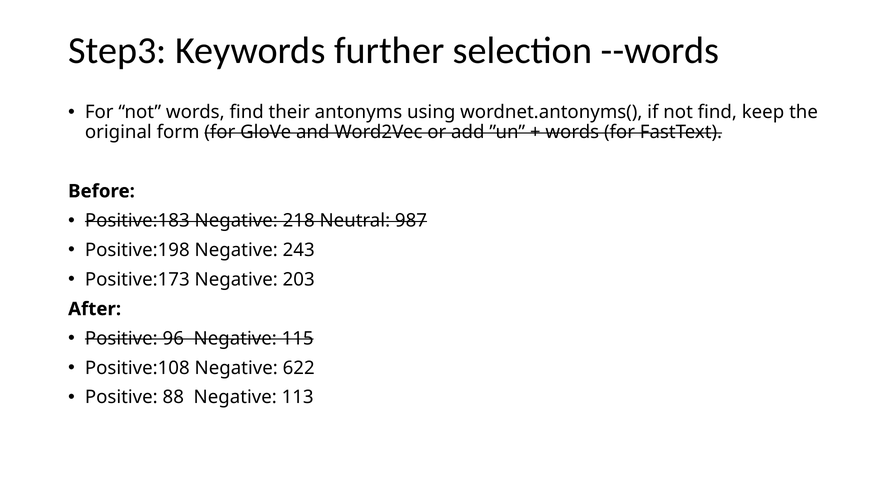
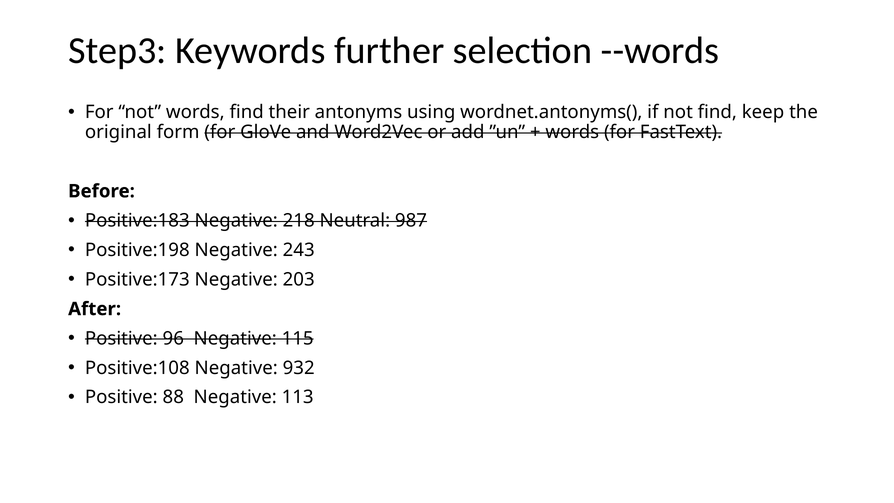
622: 622 -> 932 (299, 368)
